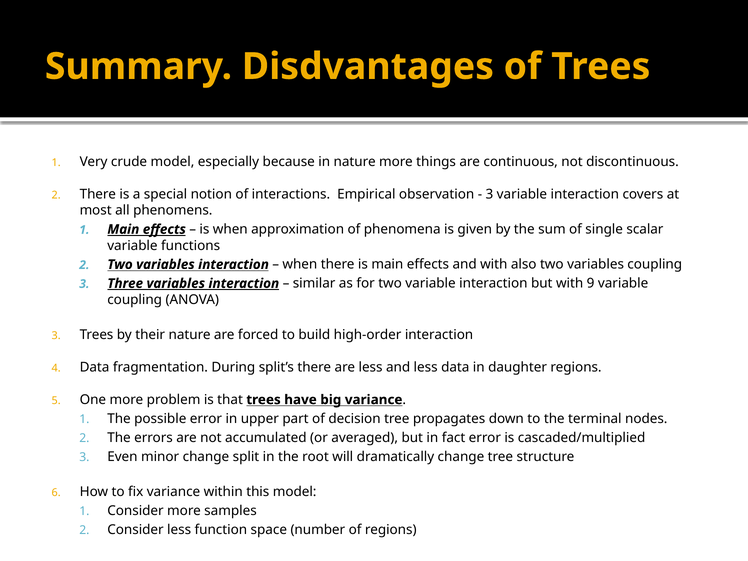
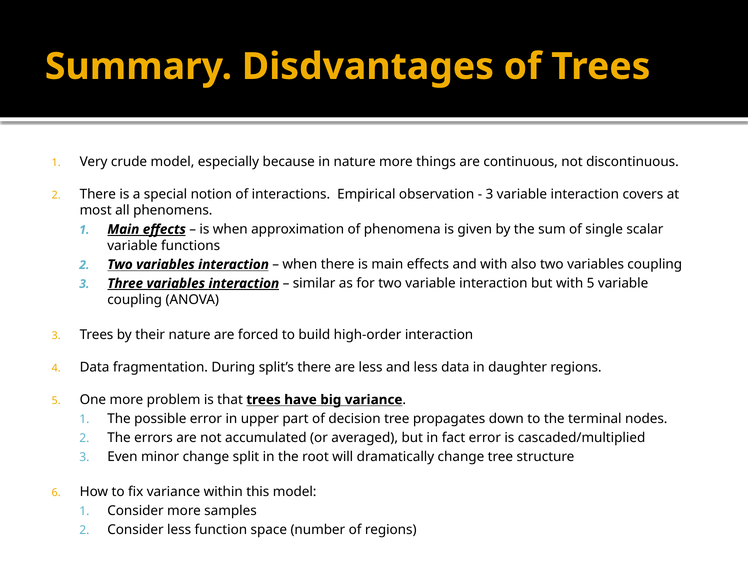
with 9: 9 -> 5 (591, 283)
